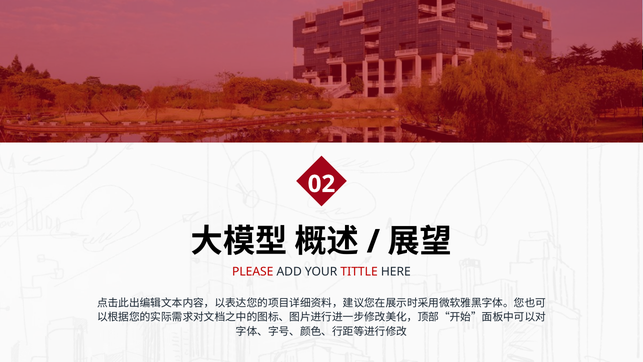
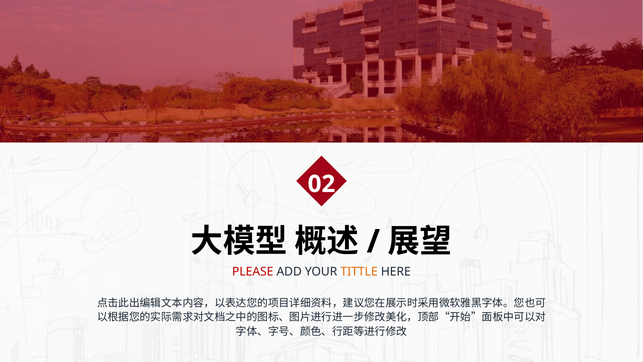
TITTLE colour: red -> orange (359, 272)
